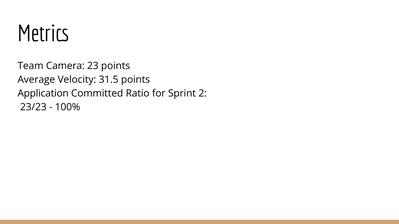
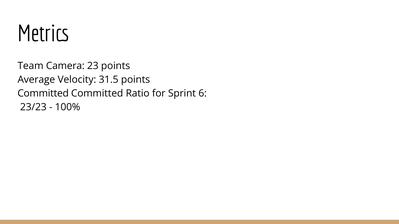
Application: Application -> Committed (43, 93)
2: 2 -> 6 (203, 93)
